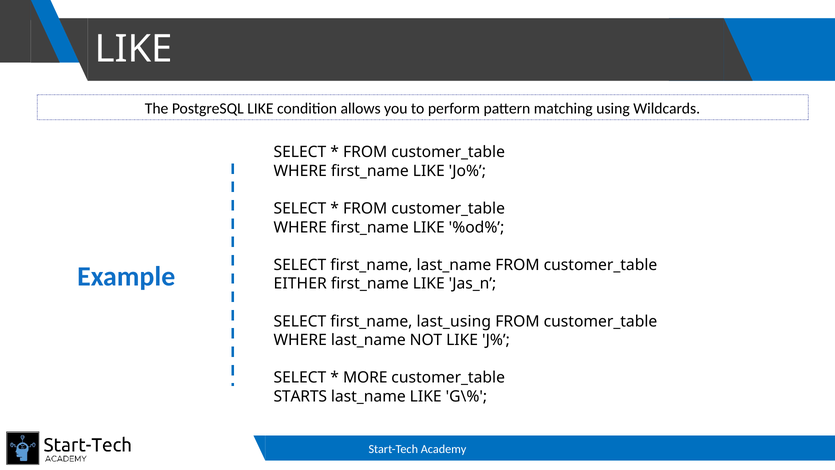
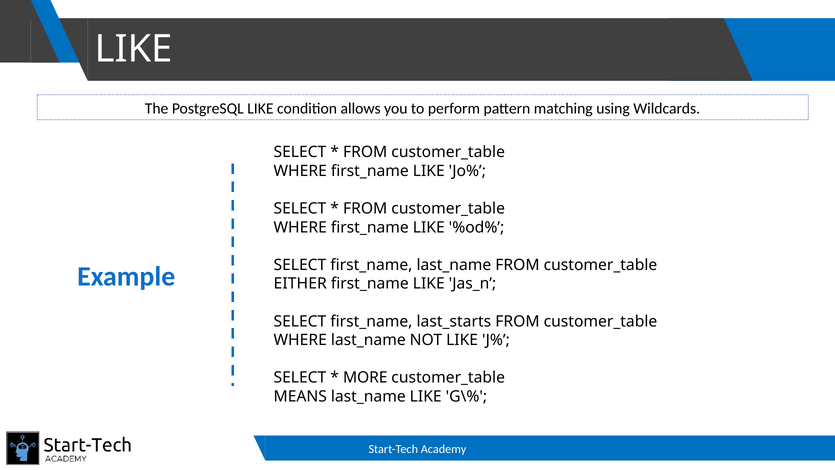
last_using: last_using -> last_starts (454, 321)
STARTS: STARTS -> MEANS (300, 396)
